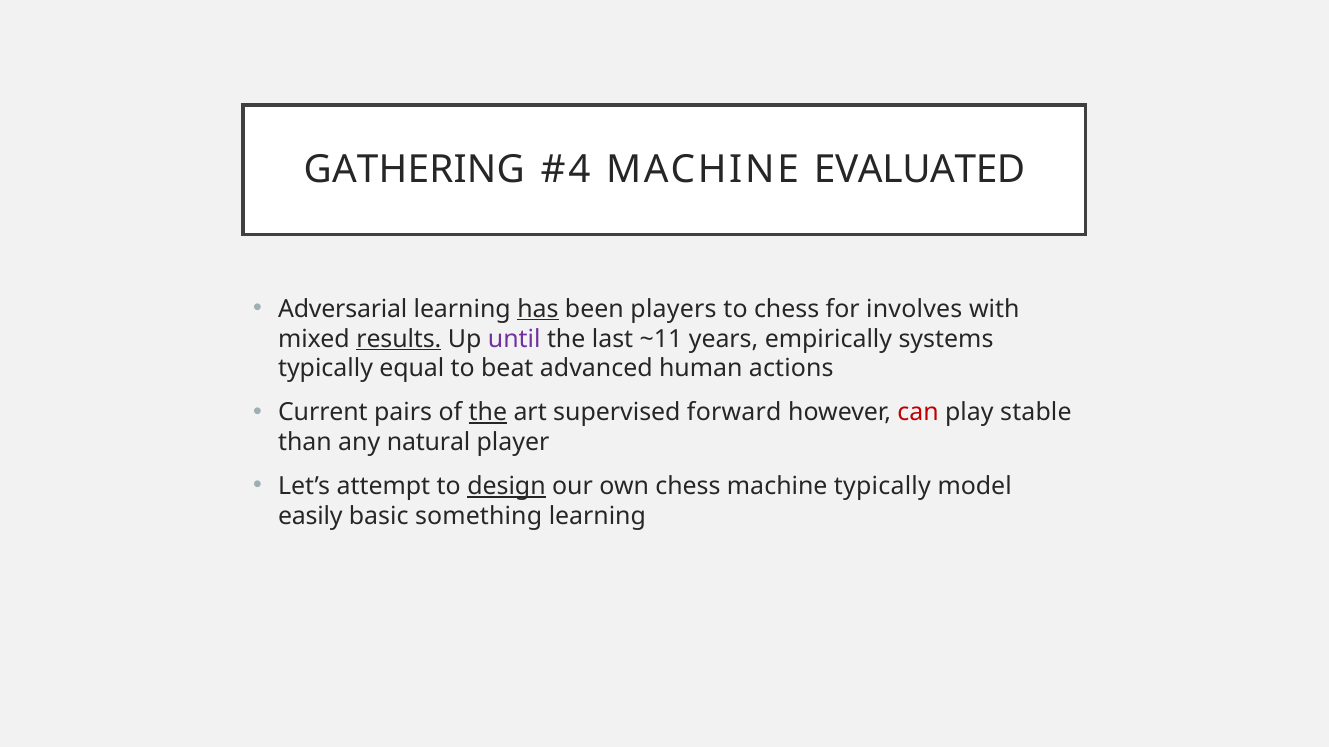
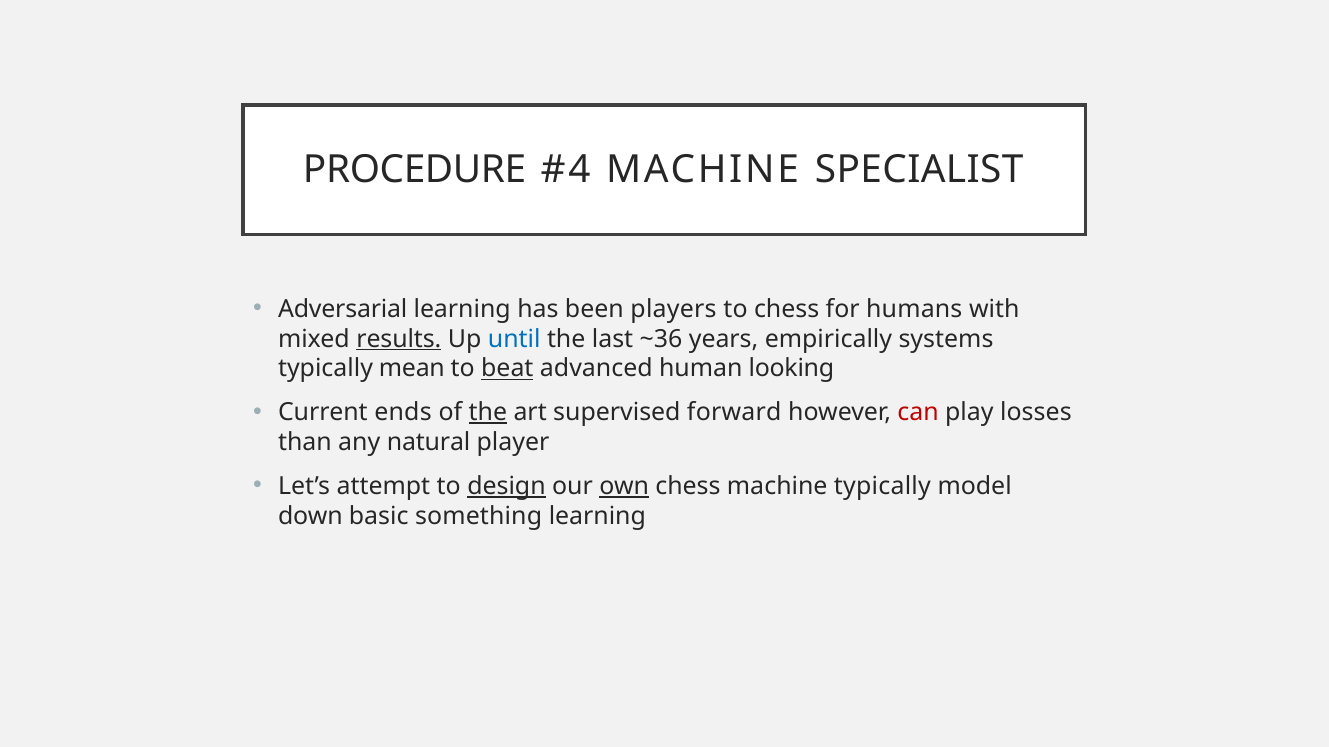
GATHERING: GATHERING -> PROCEDURE (415, 170)
EVALUATED: EVALUATED -> SPECIALIST (919, 170)
has underline: present -> none (538, 309)
involves: involves -> humans (914, 309)
until colour: purple -> blue (514, 339)
~11: ~11 -> ~36 (661, 339)
equal: equal -> mean (412, 369)
beat underline: none -> present (507, 369)
actions: actions -> looking (791, 369)
pairs: pairs -> ends (403, 413)
stable: stable -> losses (1036, 413)
own underline: none -> present (624, 486)
easily: easily -> down (310, 516)
